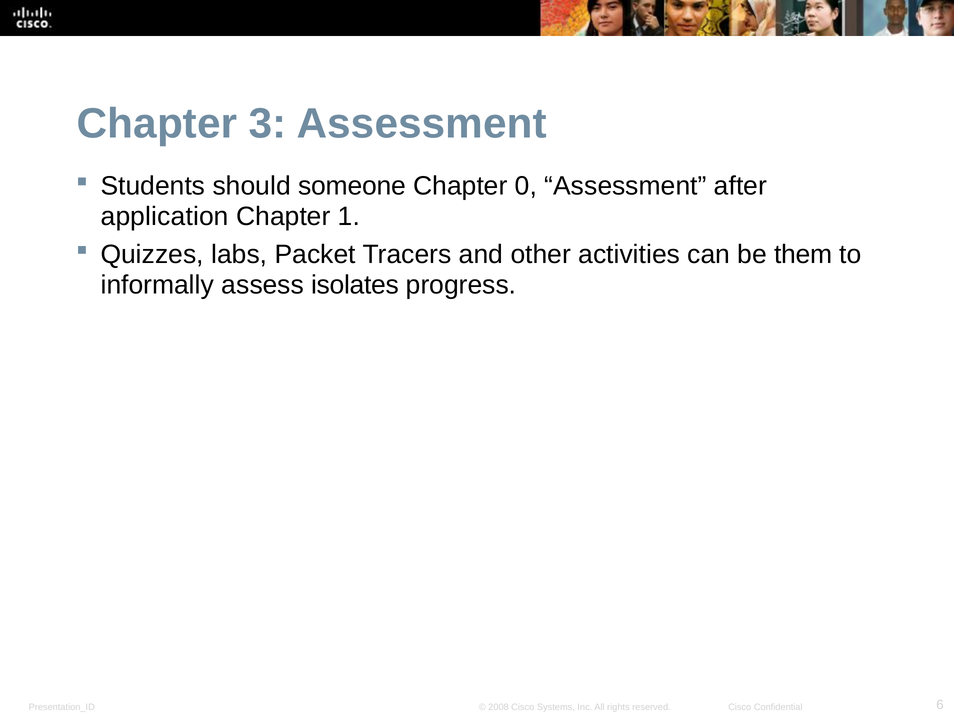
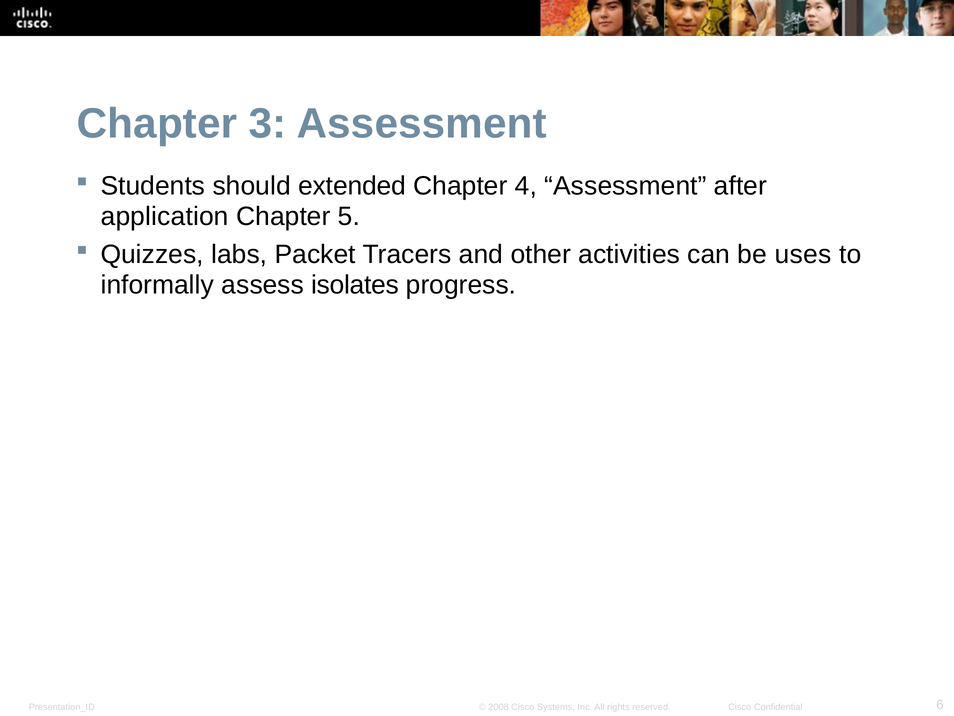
someone: someone -> extended (352, 186)
0: 0 -> 4 (526, 186)
1: 1 -> 5 (349, 216)
them: them -> uses (803, 254)
